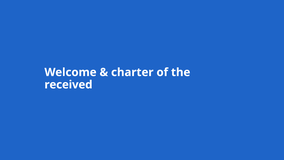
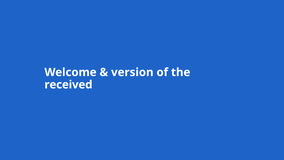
charter: charter -> version (132, 72)
